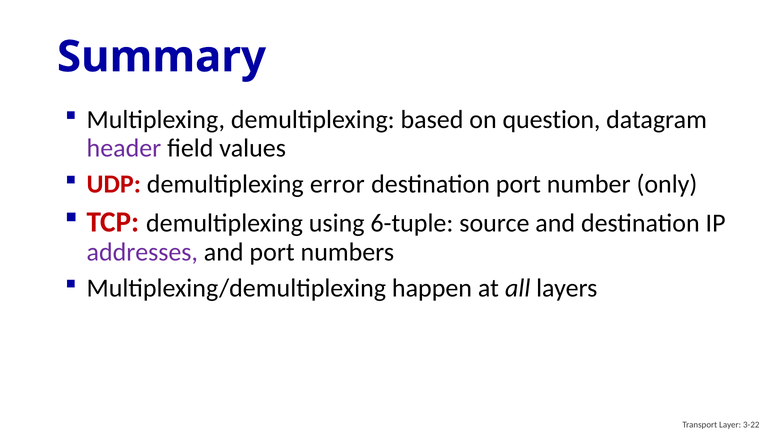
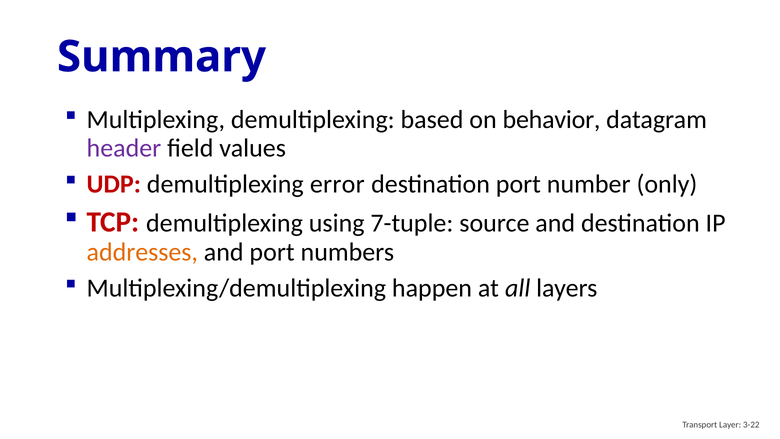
question: question -> behavior (552, 120)
6-tuple: 6-tuple -> 7-tuple (412, 223)
addresses colour: purple -> orange (142, 252)
